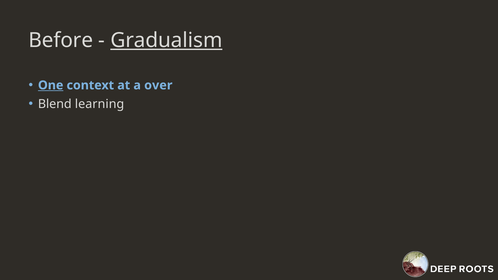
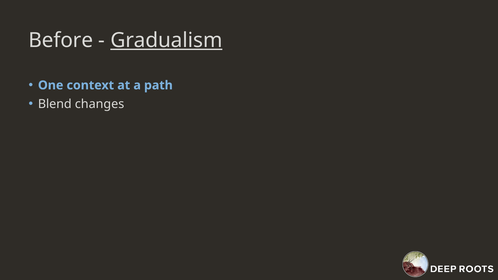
One underline: present -> none (51, 85)
over: over -> path (158, 85)
learning: learning -> changes (100, 104)
